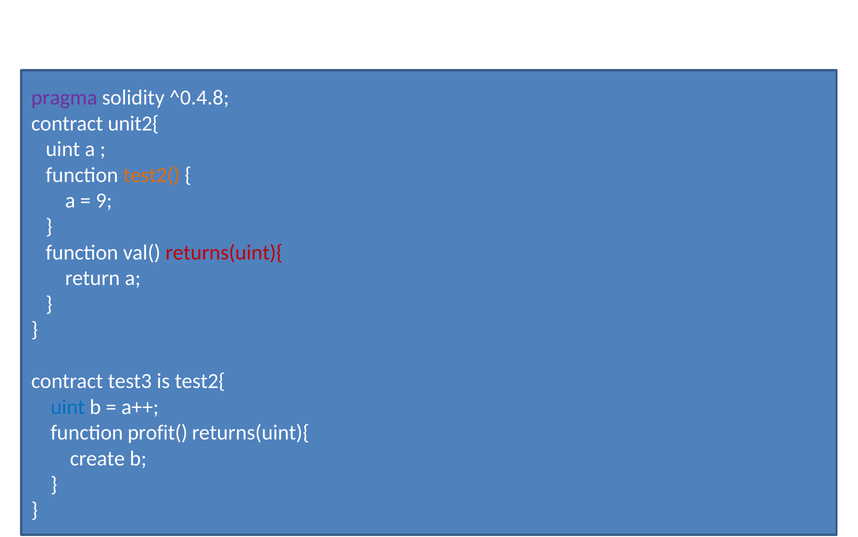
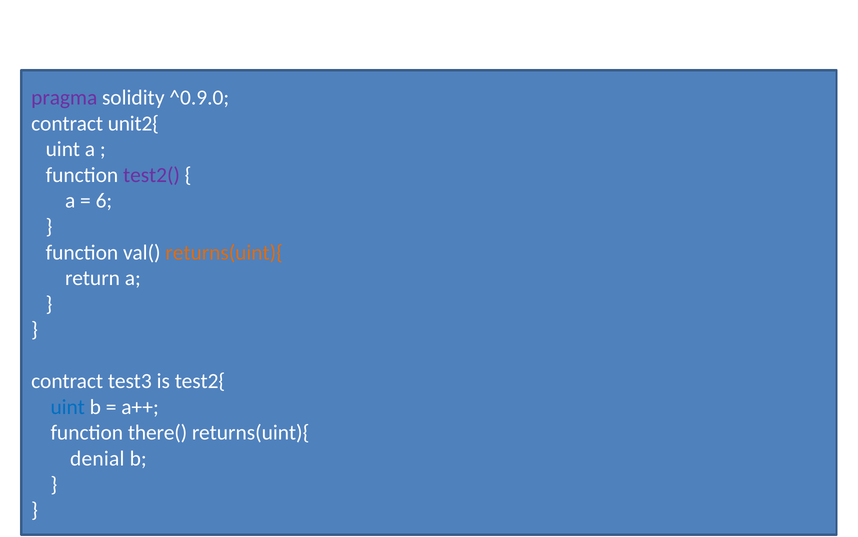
^0.4.8: ^0.4.8 -> ^0.9.0 (199, 98)
test2( colour: orange -> purple (152, 175)
9: 9 -> 6 (104, 201)
returns(uint){ colour: red -> orange (224, 252)
profit(: profit( -> there( (158, 432)
create: create -> denial (97, 458)
